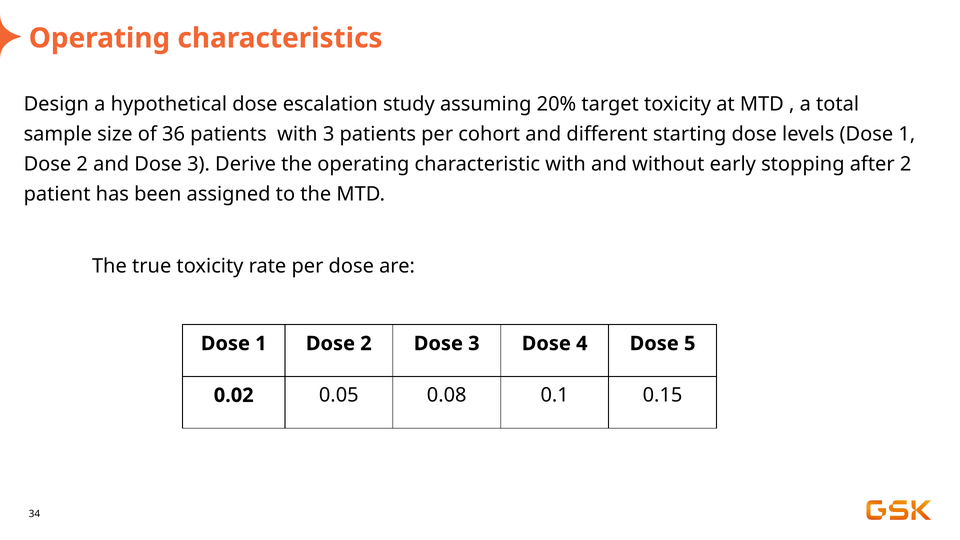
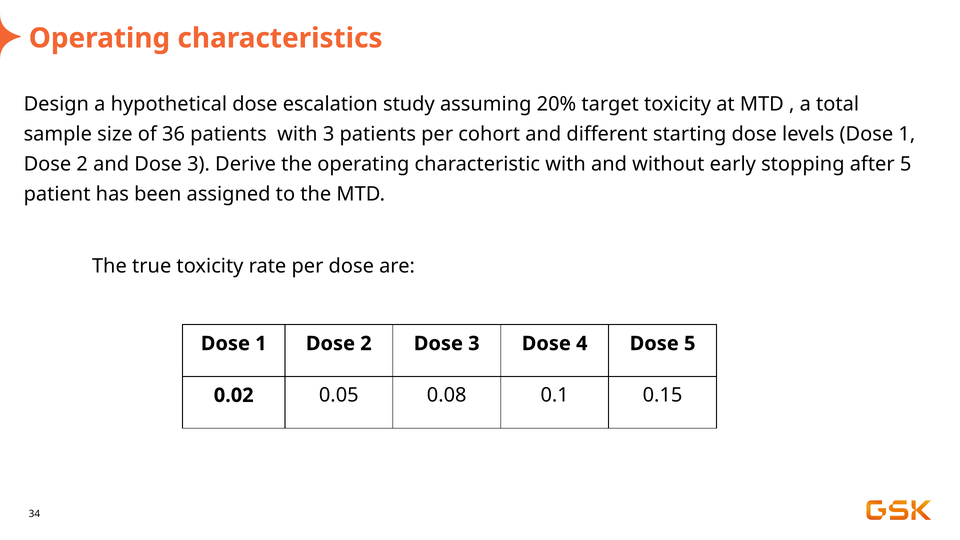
after 2: 2 -> 5 (906, 164)
